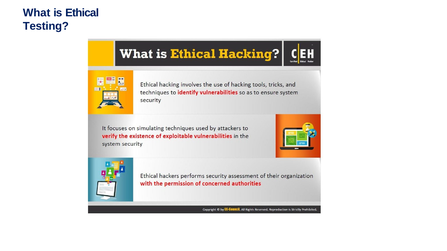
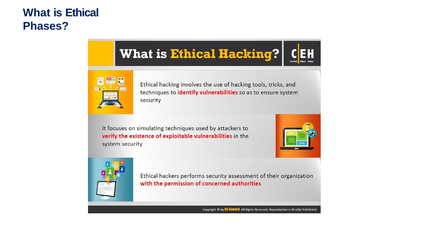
Testing: Testing -> Phases (46, 26)
